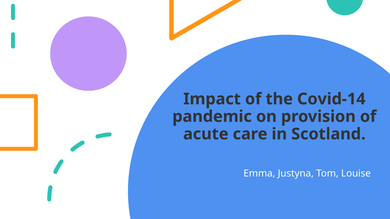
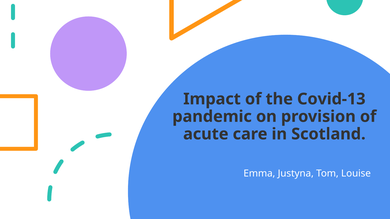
Covid-14: Covid-14 -> Covid-13 (331, 99)
